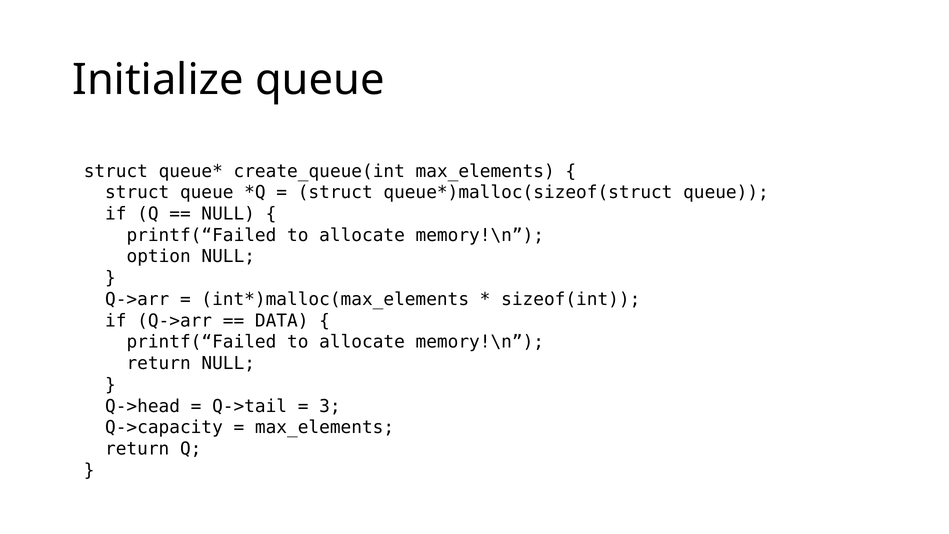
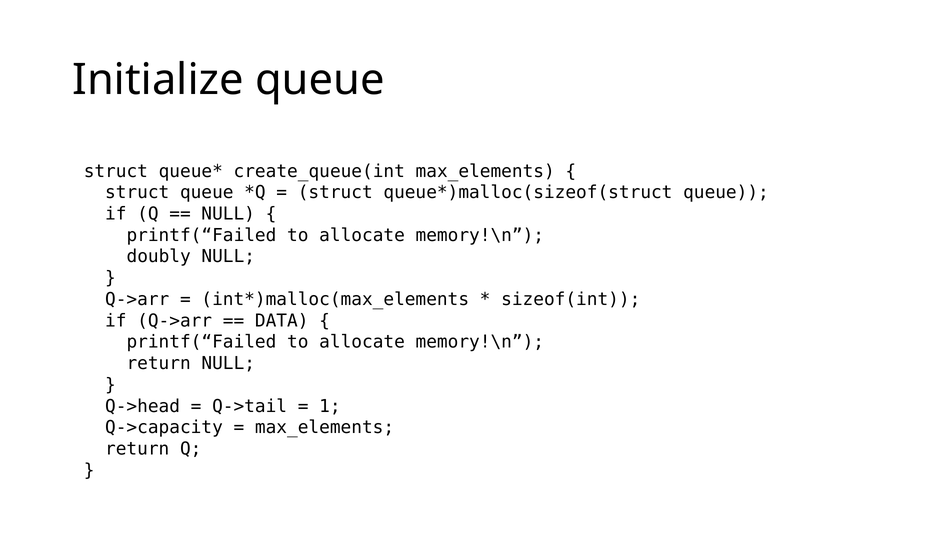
option: option -> doubly (159, 257)
3: 3 -> 1 (330, 406)
